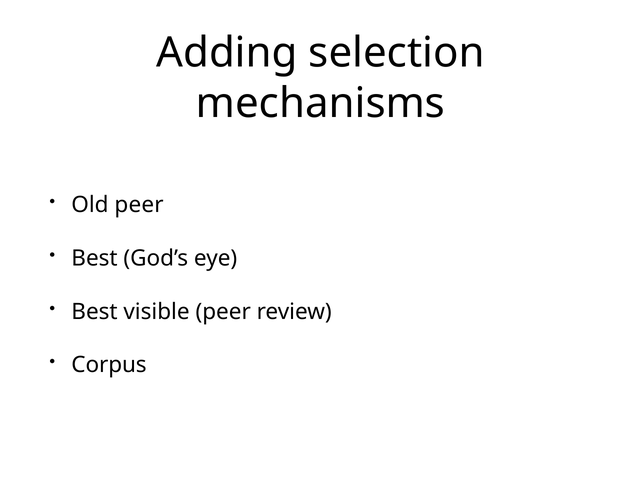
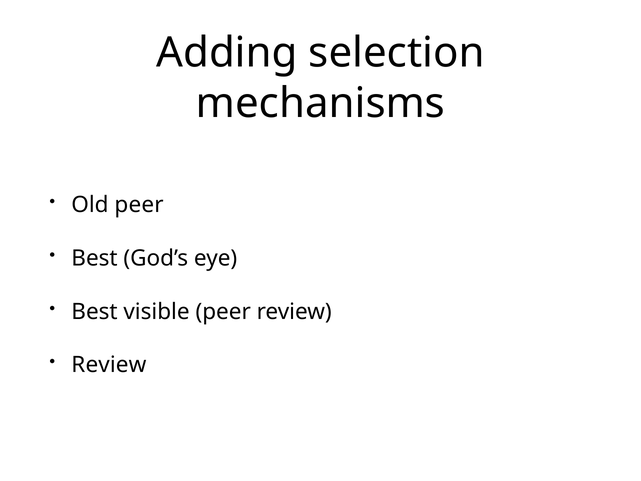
Corpus: Corpus -> Review (109, 365)
